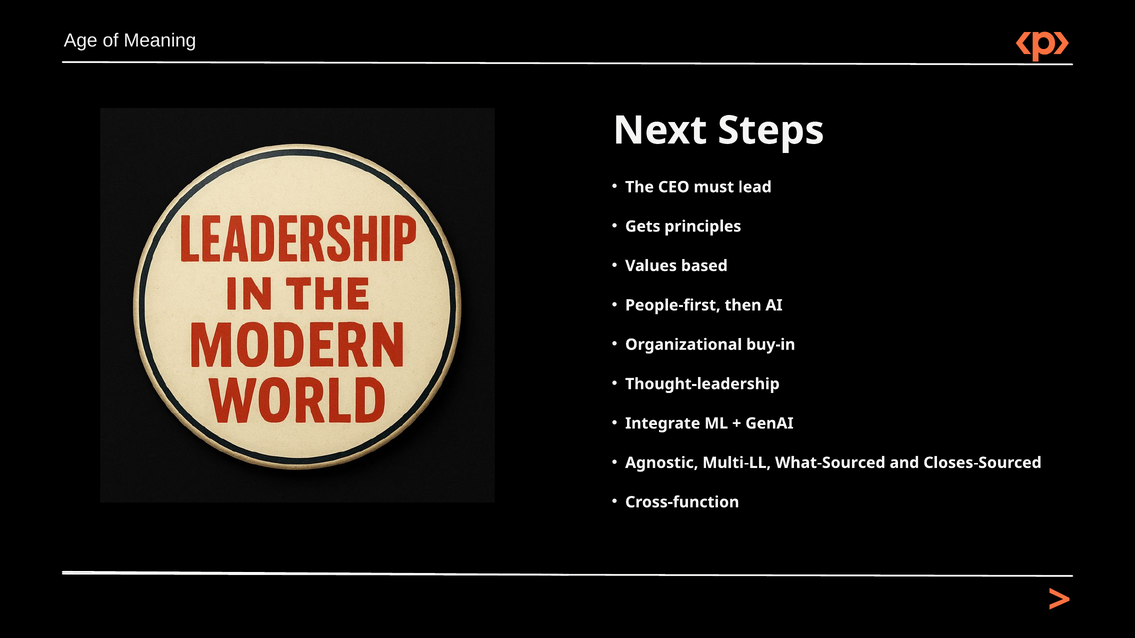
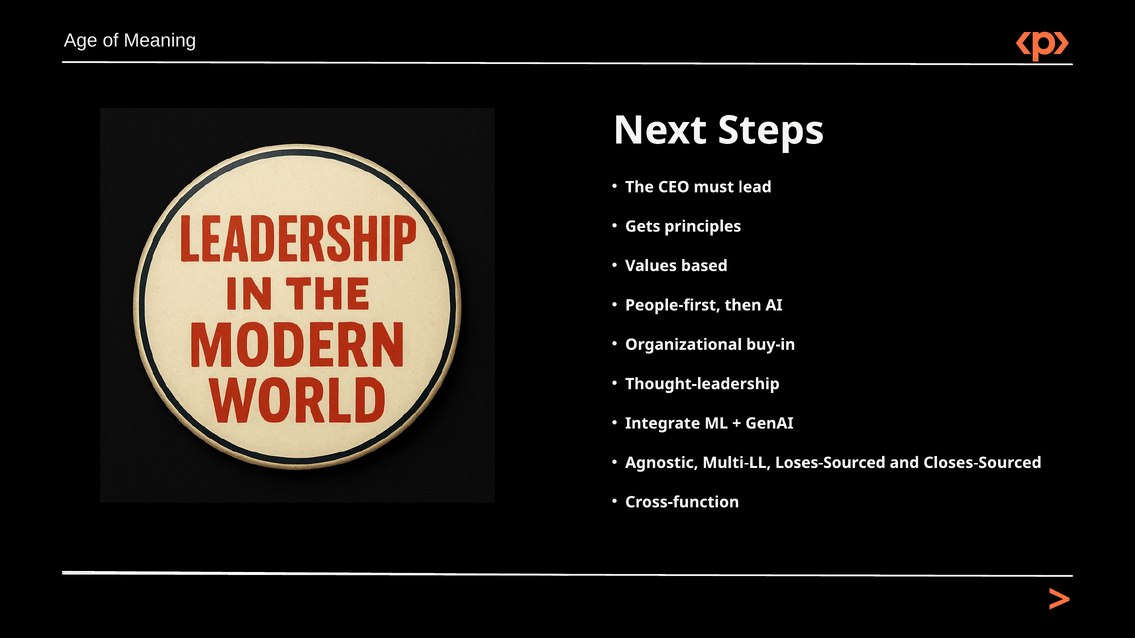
What-Sourced: What-Sourced -> Loses-Sourced (830, 463)
